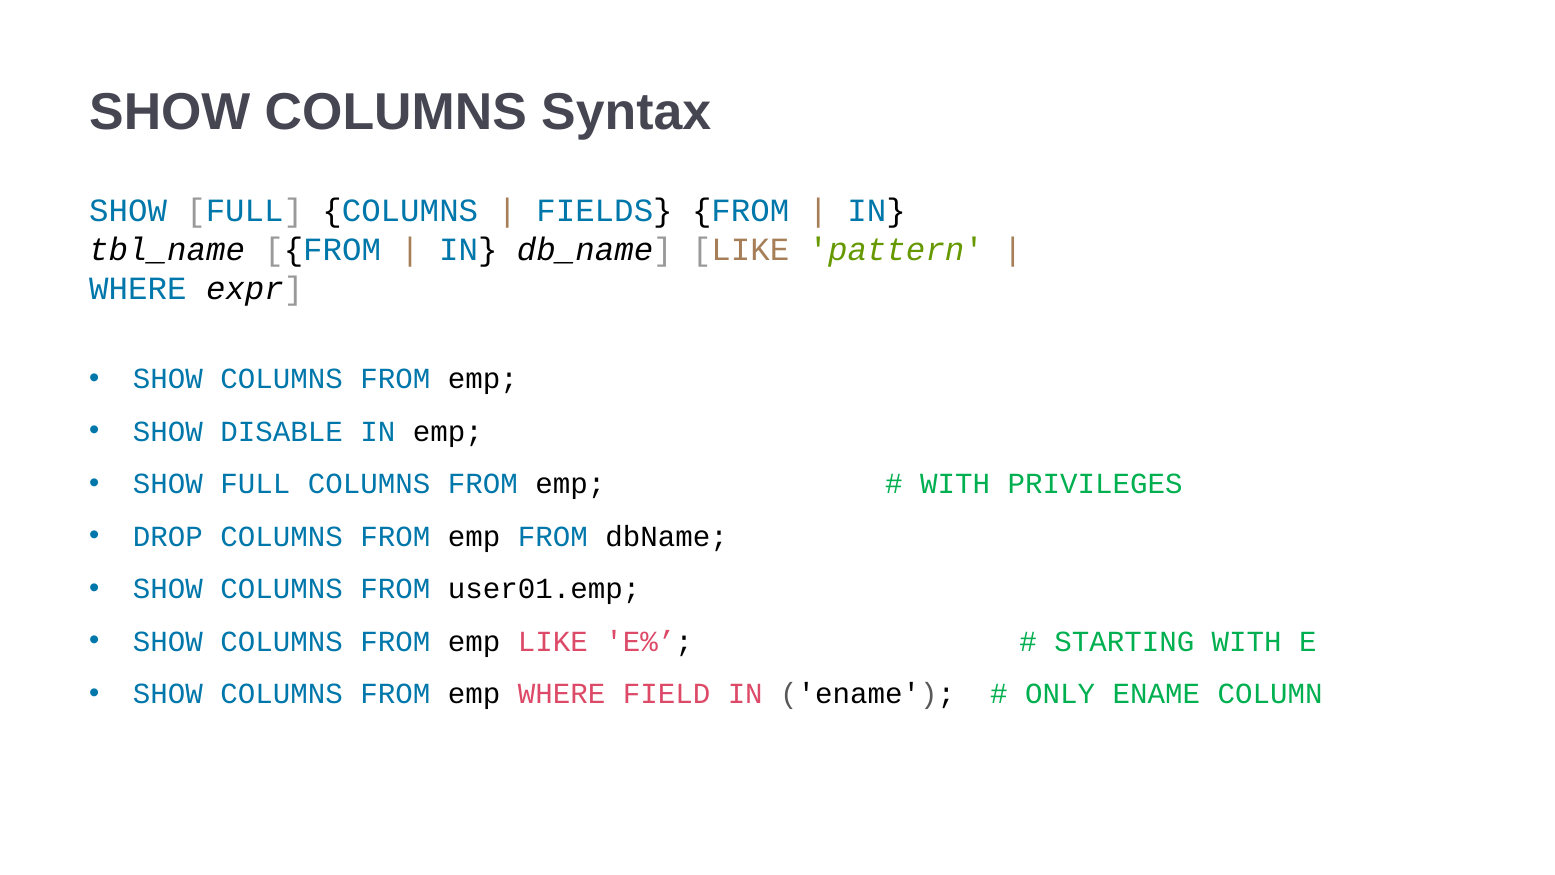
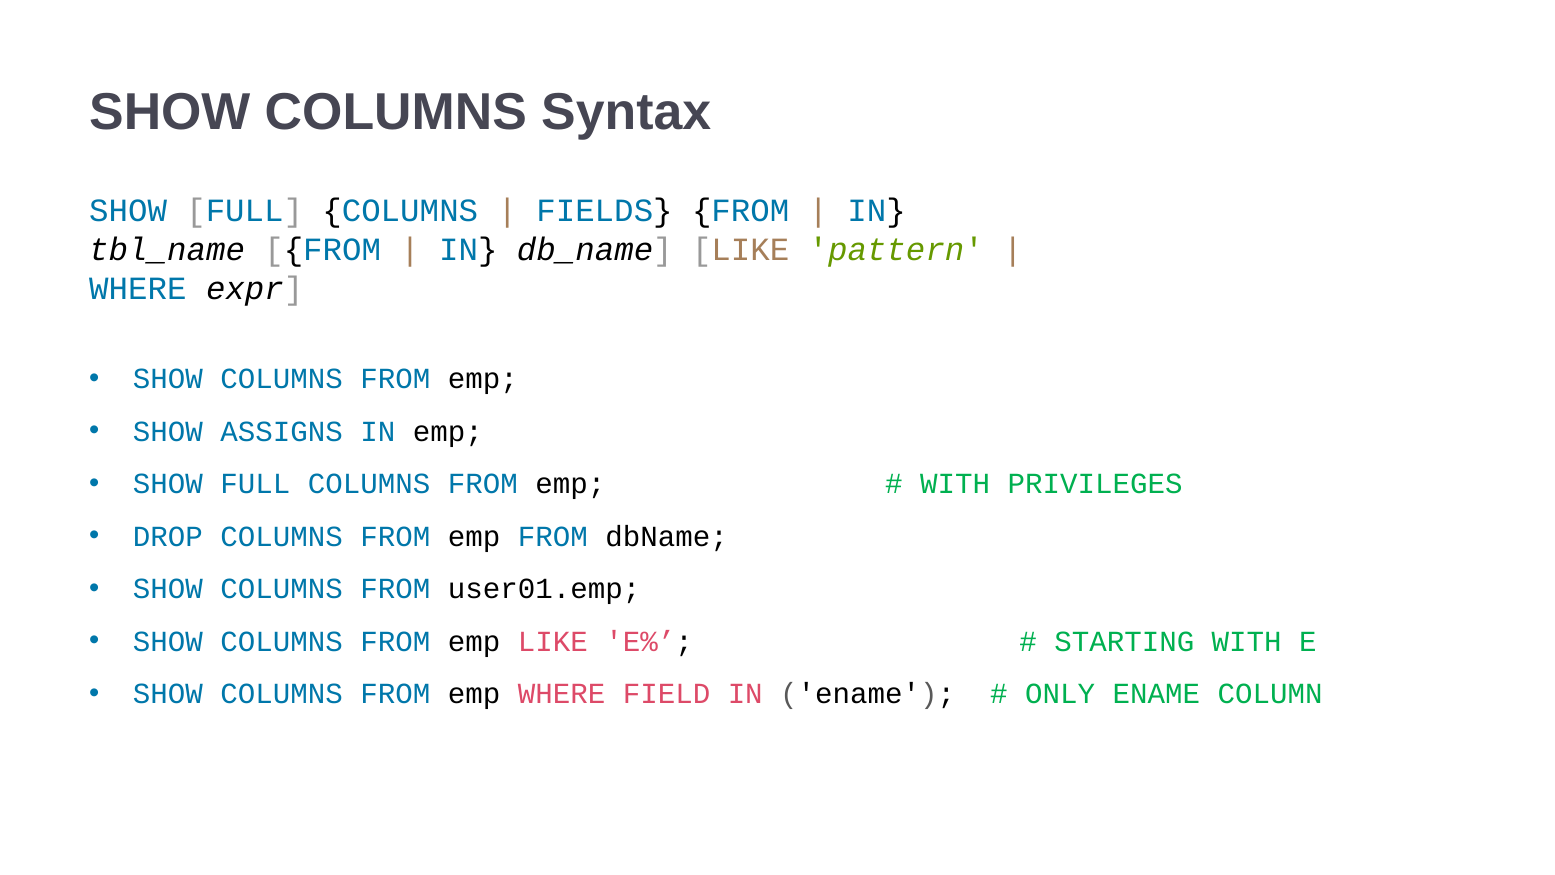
DISABLE: DISABLE -> ASSIGNS (282, 432)
